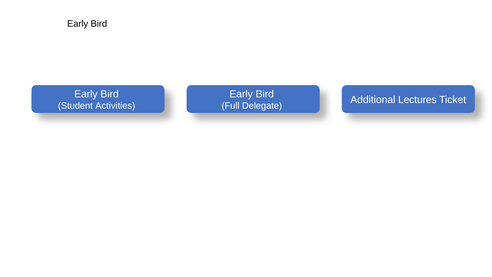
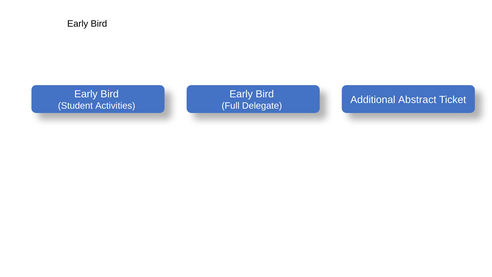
Lectures: Lectures -> Abstract (417, 100)
